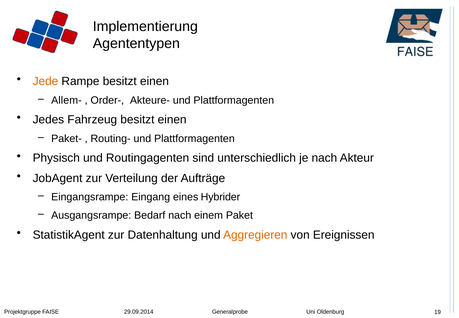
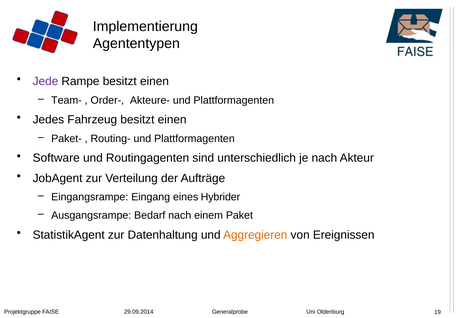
Jede colour: orange -> purple (45, 81)
Allem-: Allem- -> Team- (67, 100)
Physisch: Physisch -> Software (56, 158)
